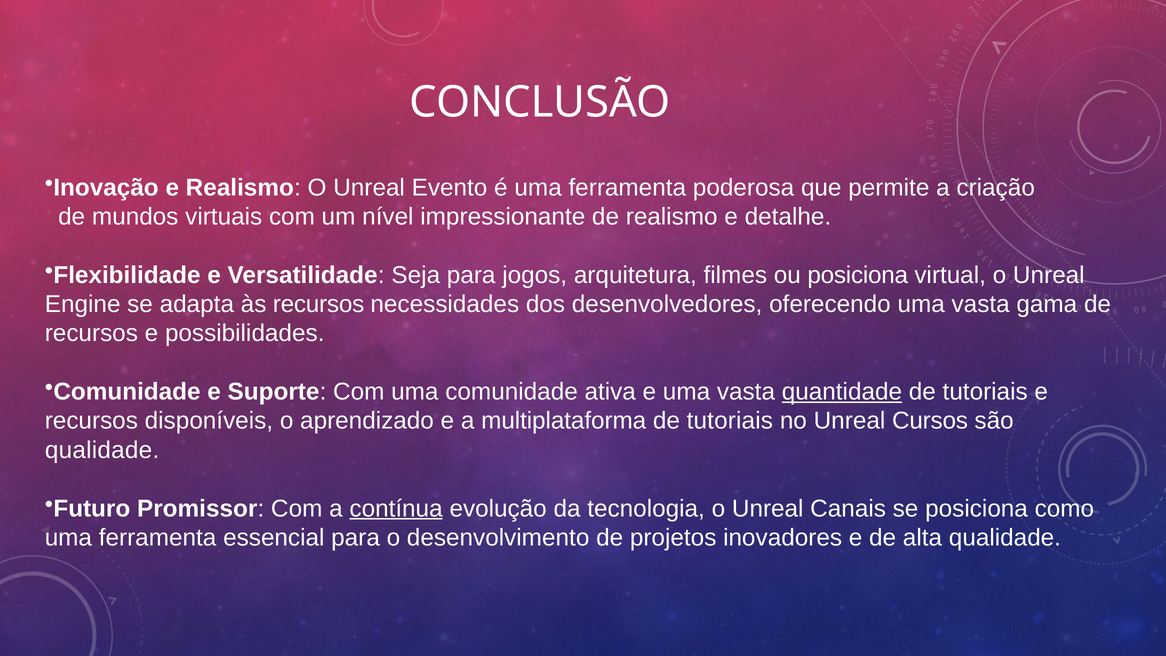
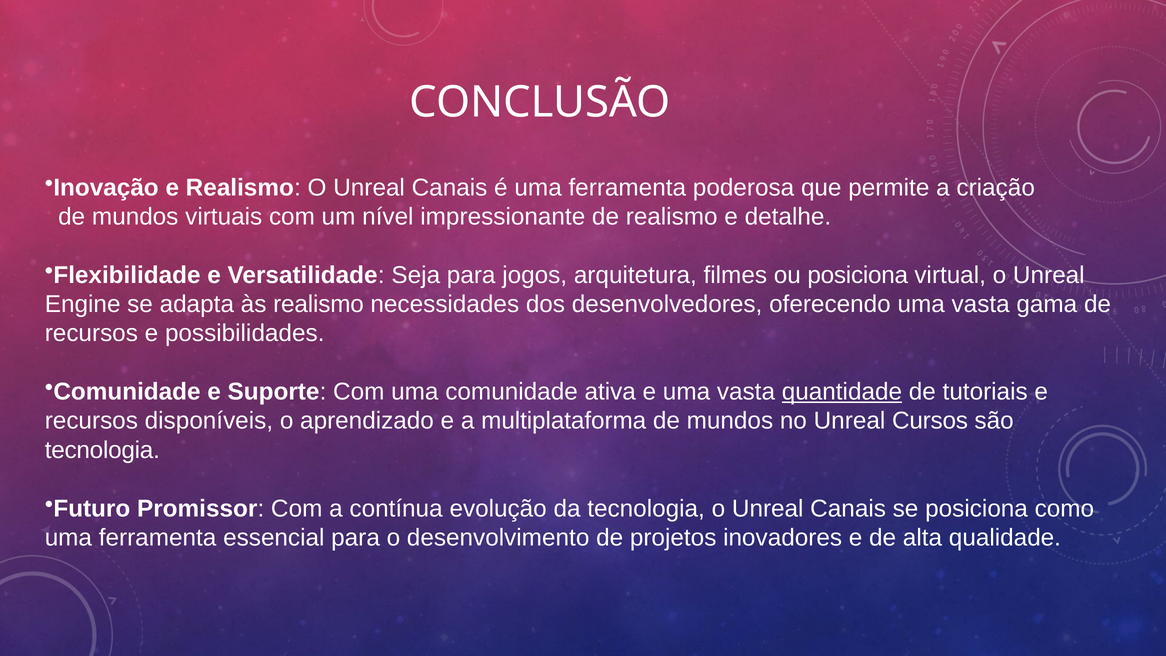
Realismo O Unreal Evento: Evento -> Canais (450, 188)
às recursos: recursos -> realismo (319, 304)
tutoriais: tutoriais -> mundos (730, 421)
qualidade: qualidade -> tecnologia (102, 450)
contínua underline: present -> none (396, 508)
